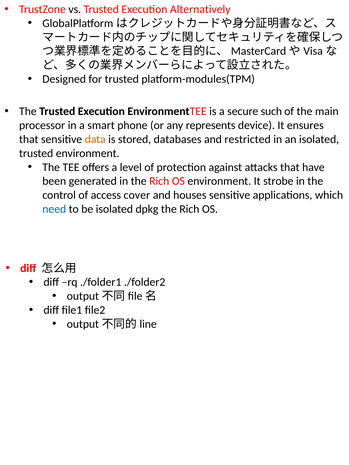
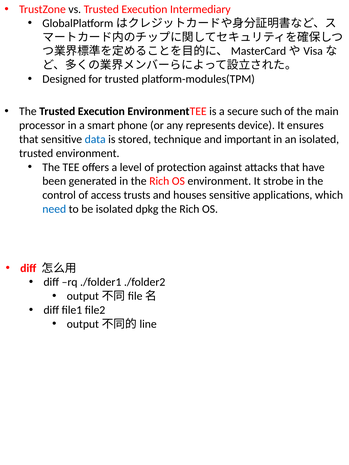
Alternatively: Alternatively -> Intermediary (200, 9)
data colour: orange -> blue (95, 139)
databases: databases -> technique (178, 139)
restricted: restricted -> important (248, 139)
cover: cover -> trusts (137, 195)
